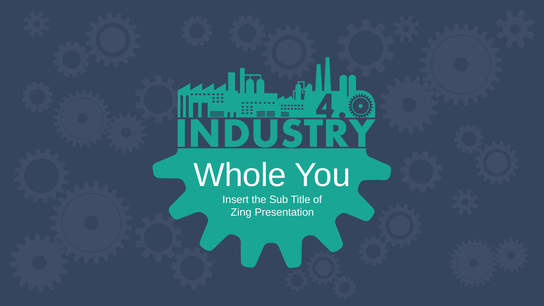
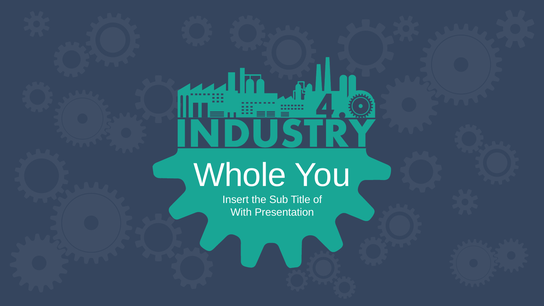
Zing: Zing -> With (241, 212)
